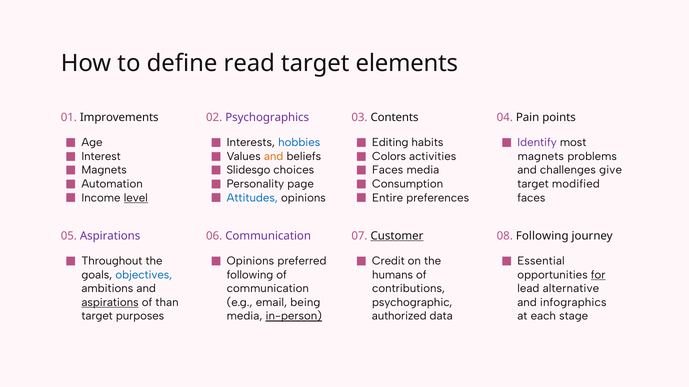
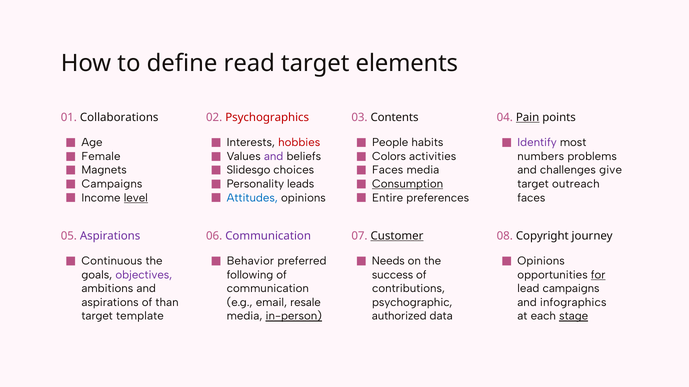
Improvements: Improvements -> Collaborations (119, 118)
Psychographics colour: purple -> red (267, 118)
Pain underline: none -> present (528, 118)
hobbies colour: blue -> red (299, 143)
Editing: Editing -> People (390, 143)
Interest: Interest -> Female (101, 157)
and colour: orange -> purple (274, 157)
magnets: magnets -> numbers (541, 157)
Automation: Automation -> Campaigns (112, 184)
page: page -> leads (301, 184)
Consumption underline: none -> present (408, 184)
modified: modified -> outreach (576, 184)
08 Following: Following -> Copyright (542, 236)
Throughout: Throughout -> Continuous (112, 261)
Opinions: Opinions -> Behavior (250, 261)
Credit: Credit -> Needs (388, 261)
Essential: Essential -> Opinions (541, 261)
objectives colour: blue -> purple (144, 275)
humans: humans -> success (393, 275)
lead alternative: alternative -> campaigns (571, 289)
aspirations underline: present -> none (110, 303)
being: being -> resale (305, 303)
purposes: purposes -> template (140, 316)
stage underline: none -> present (574, 316)
